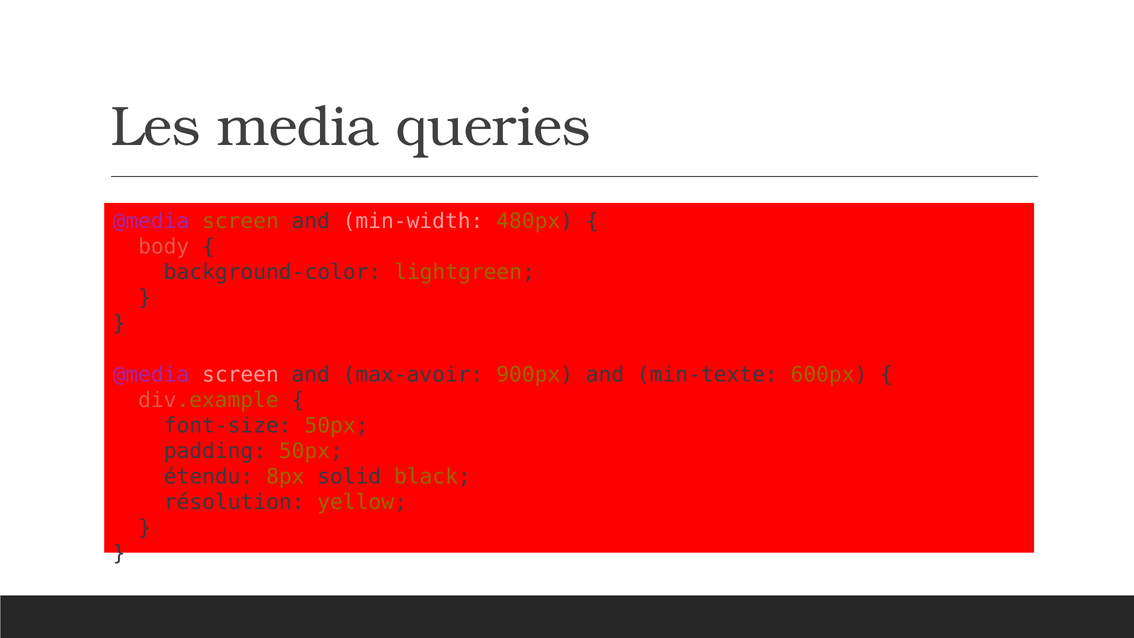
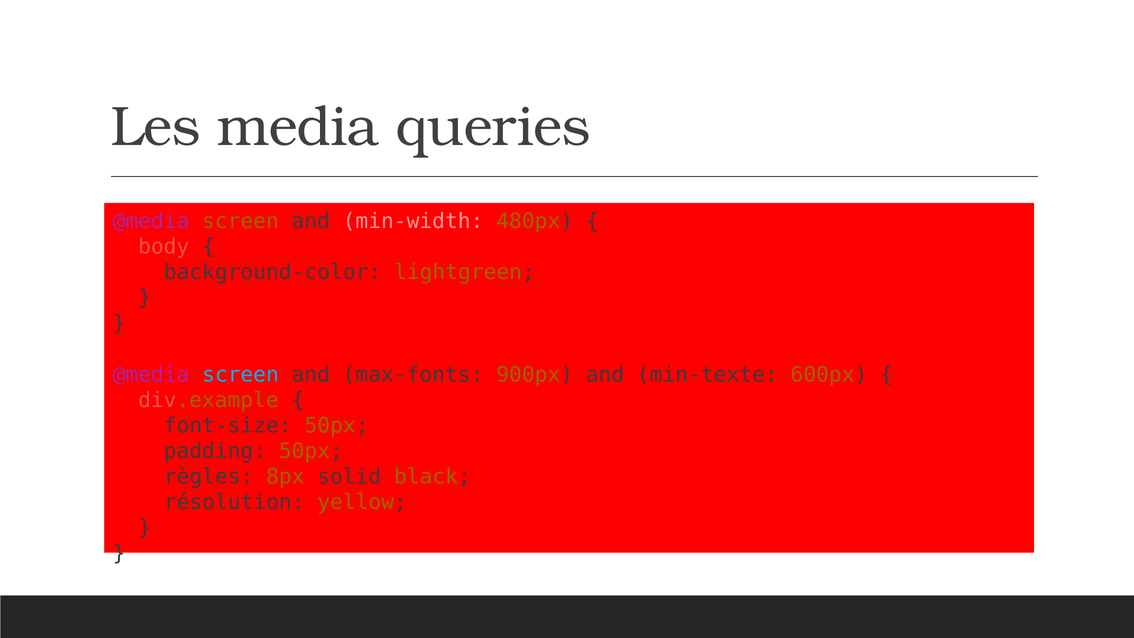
screen colour: pink -> light blue (240, 374)
max-avoir: max-avoir -> max-fonts (413, 374)
étendu: étendu -> règles (209, 476)
